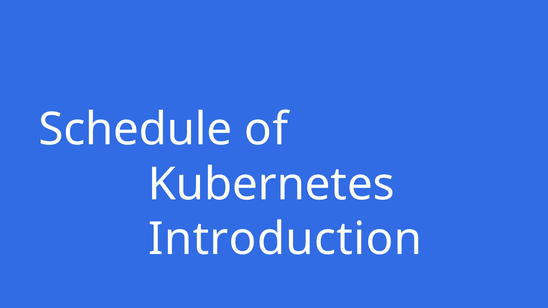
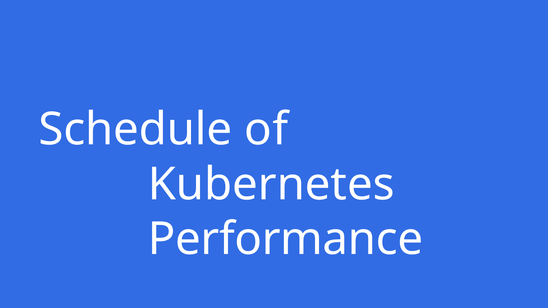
Introduction: Introduction -> Performance (285, 239)
